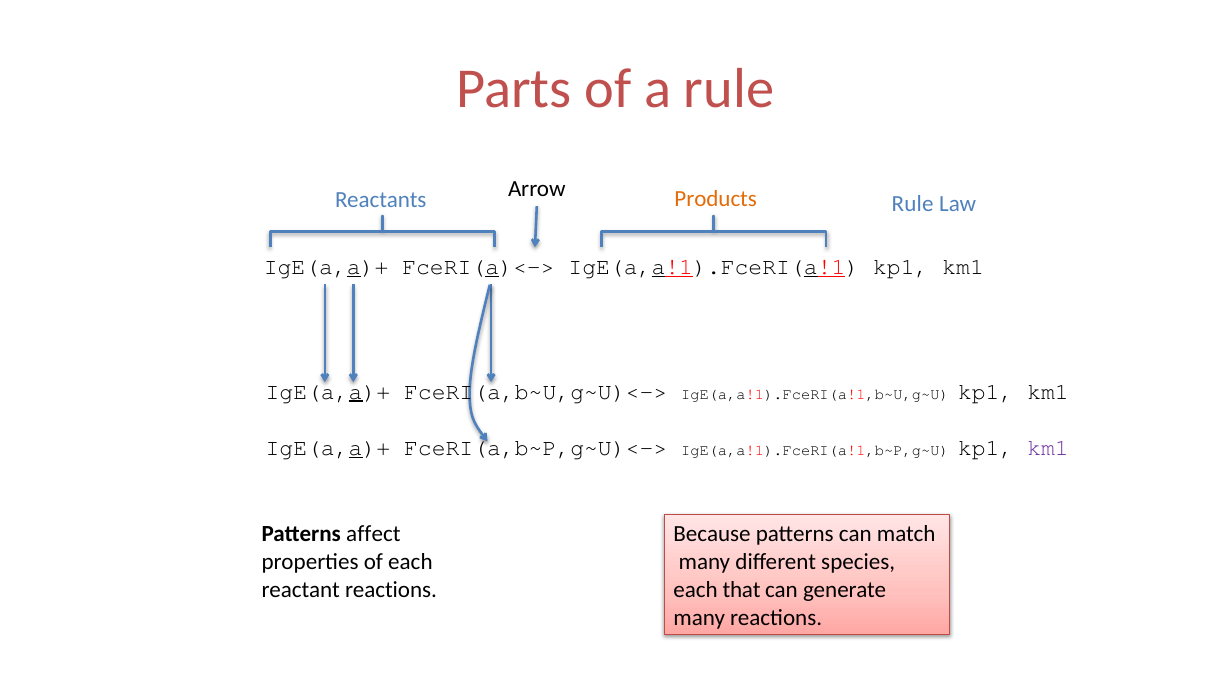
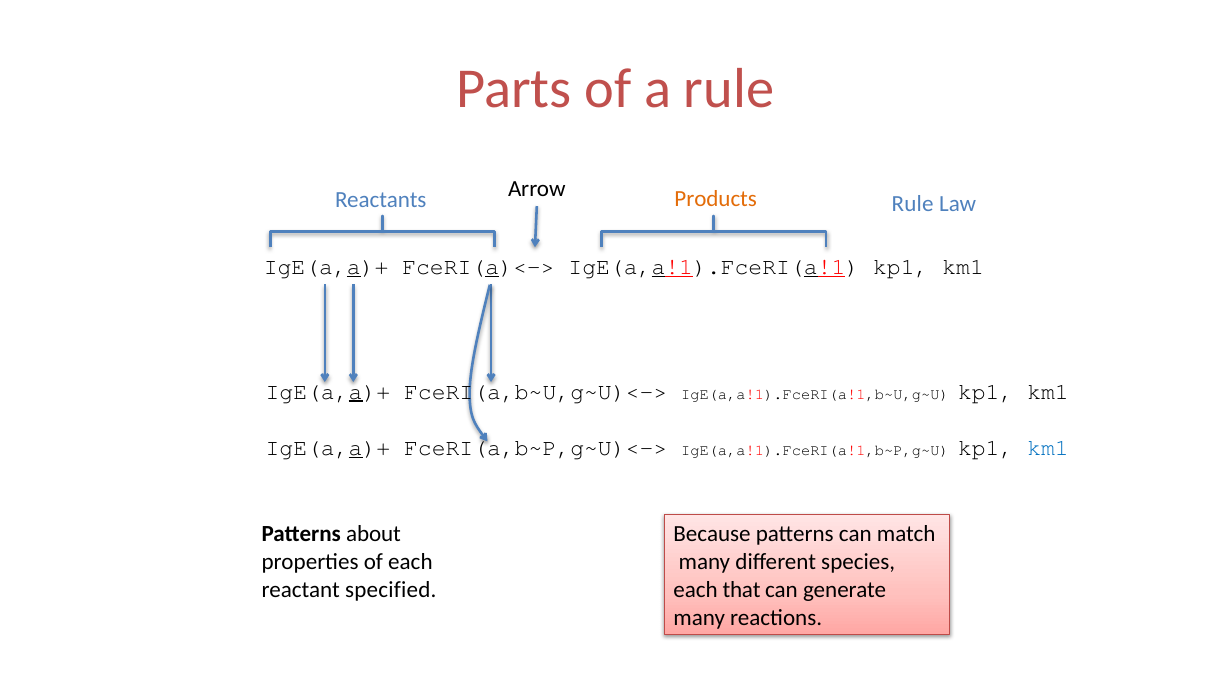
km1 colour: purple -> blue (1048, 448)
affect: affect -> about (374, 535)
reactant reactions: reactions -> specified (391, 590)
